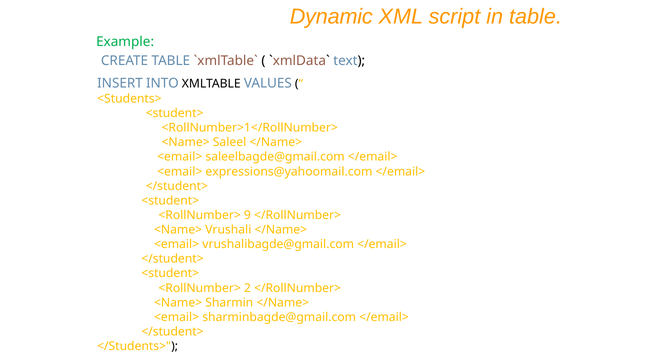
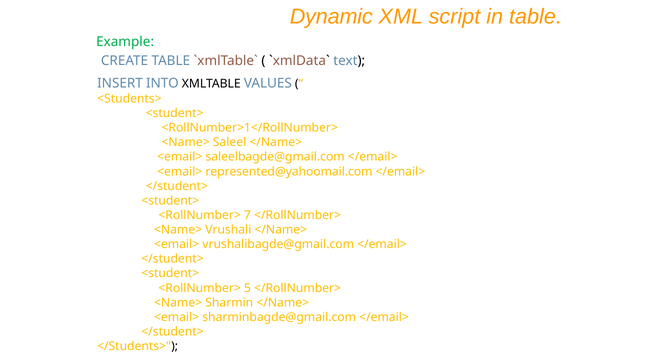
expressions@yahoomail.com: expressions@yahoomail.com -> represented@yahoomail.com (289, 172)
9: 9 -> 7 (247, 216)
2: 2 -> 5 (247, 288)
